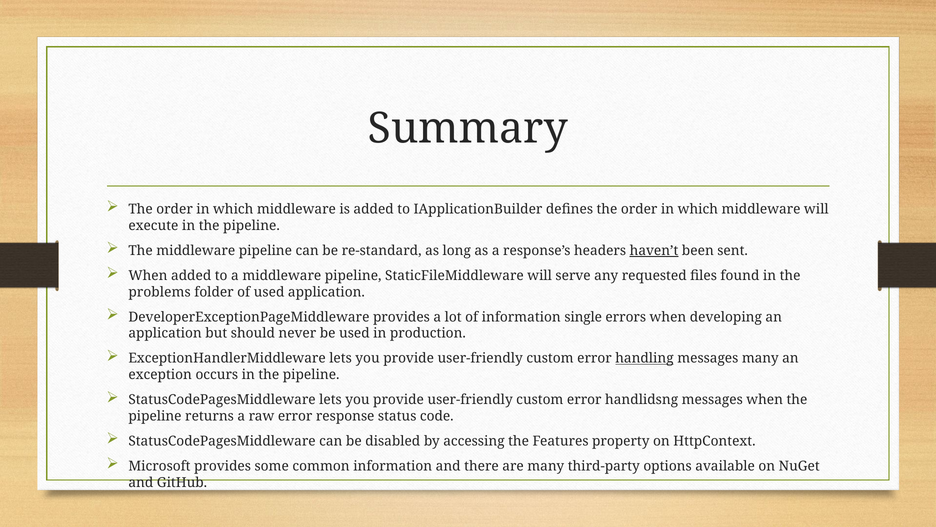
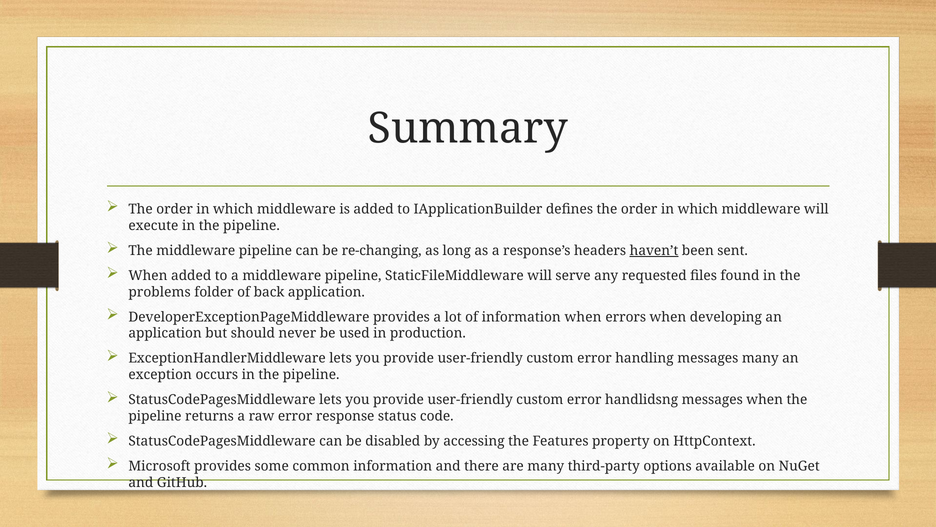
re-standard: re-standard -> re-changing (382, 250)
of used: used -> back (269, 292)
information single: single -> when (583, 317)
handling underline: present -> none (644, 358)
